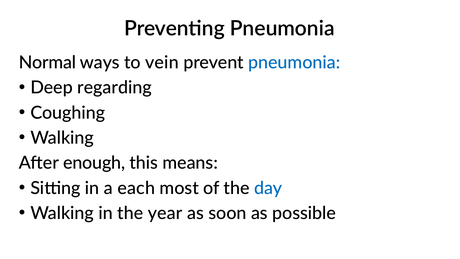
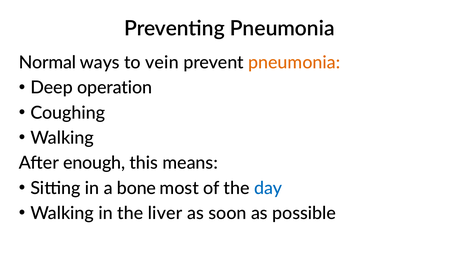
pneumonia colour: blue -> orange (294, 63)
regarding: regarding -> operation (115, 88)
each: each -> bone (136, 188)
year: year -> liver (165, 213)
